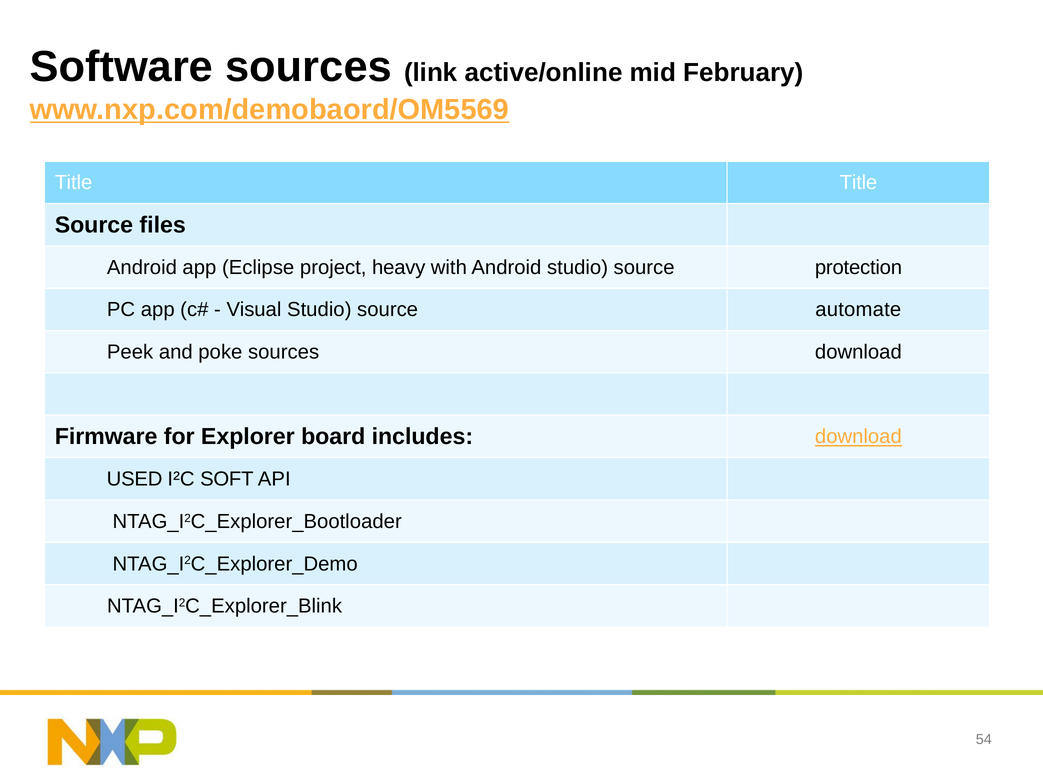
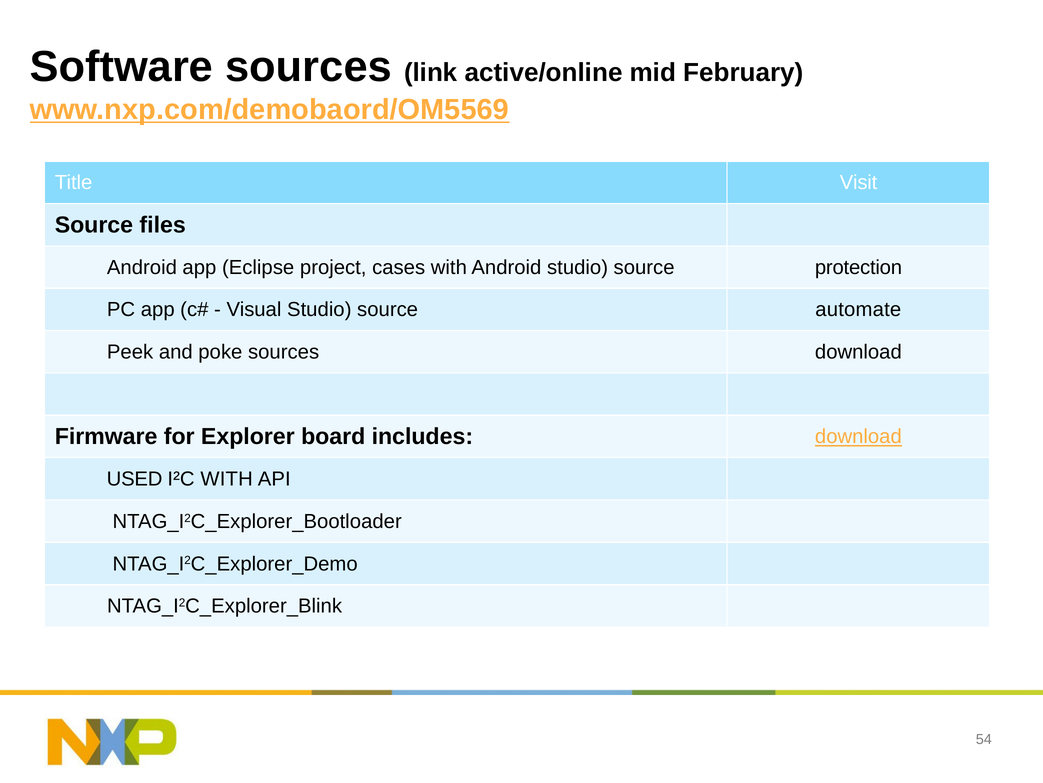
Title Title: Title -> Visit (859, 183)
heavy: heavy -> cases (399, 267)
I²C SOFT: SOFT -> WITH (227, 479)
